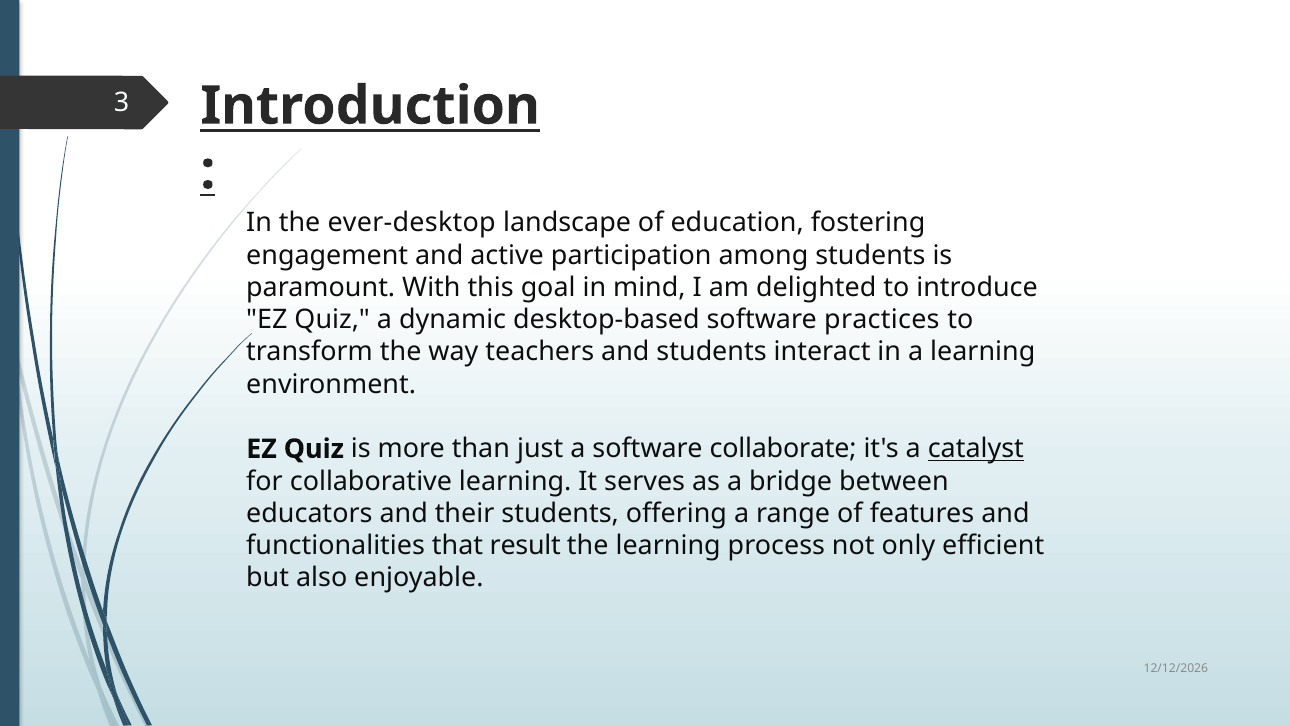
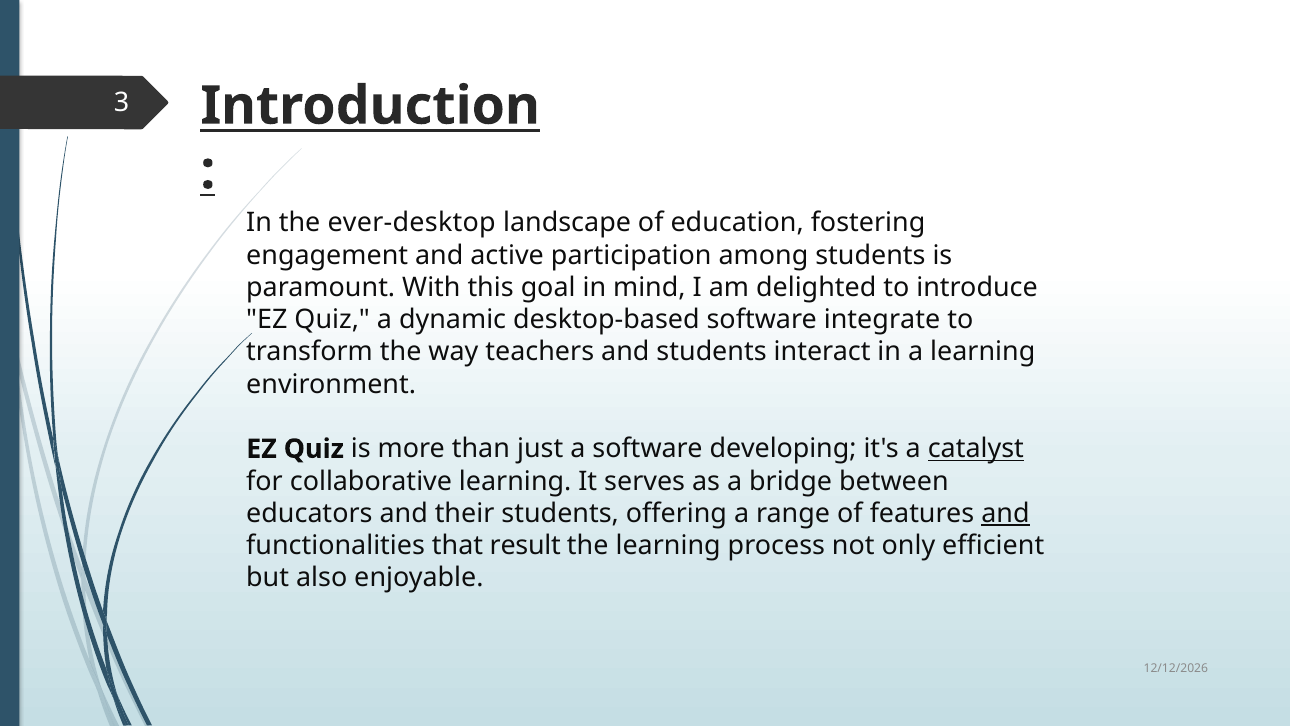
practices: practices -> integrate (882, 320)
collaborate: collaborate -> developing (783, 449)
and underline: none -> present (1005, 513)
